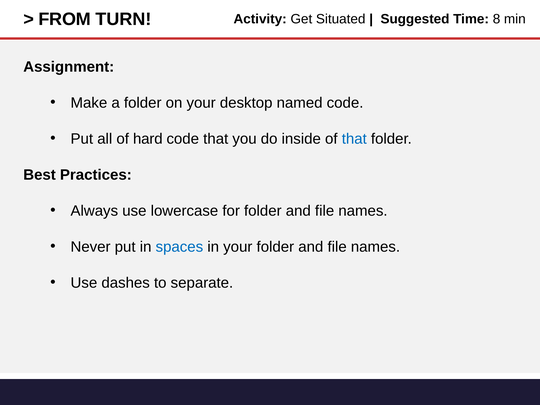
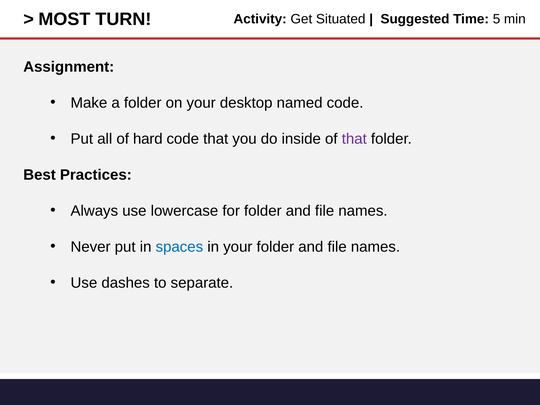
FROM: FROM -> MOST (65, 19)
8: 8 -> 5 (497, 19)
that colour: blue -> purple (354, 139)
